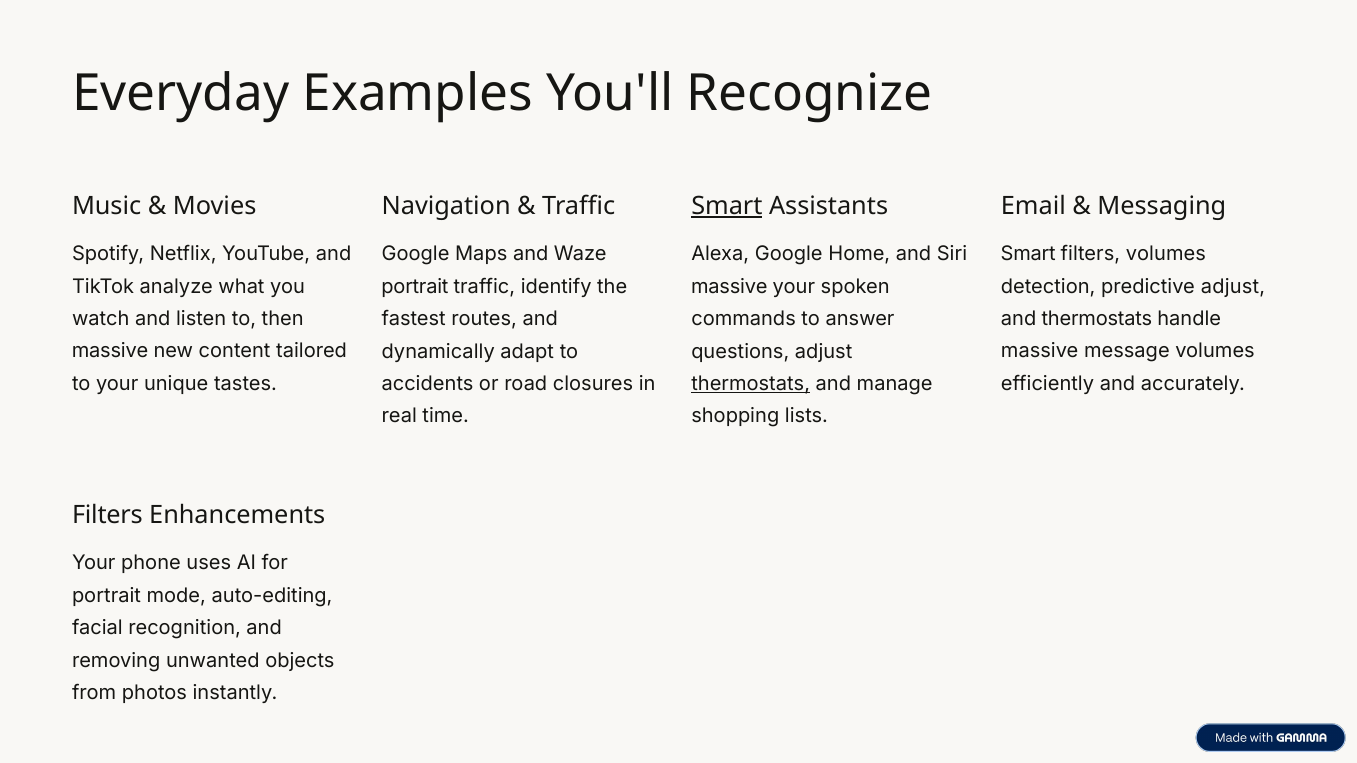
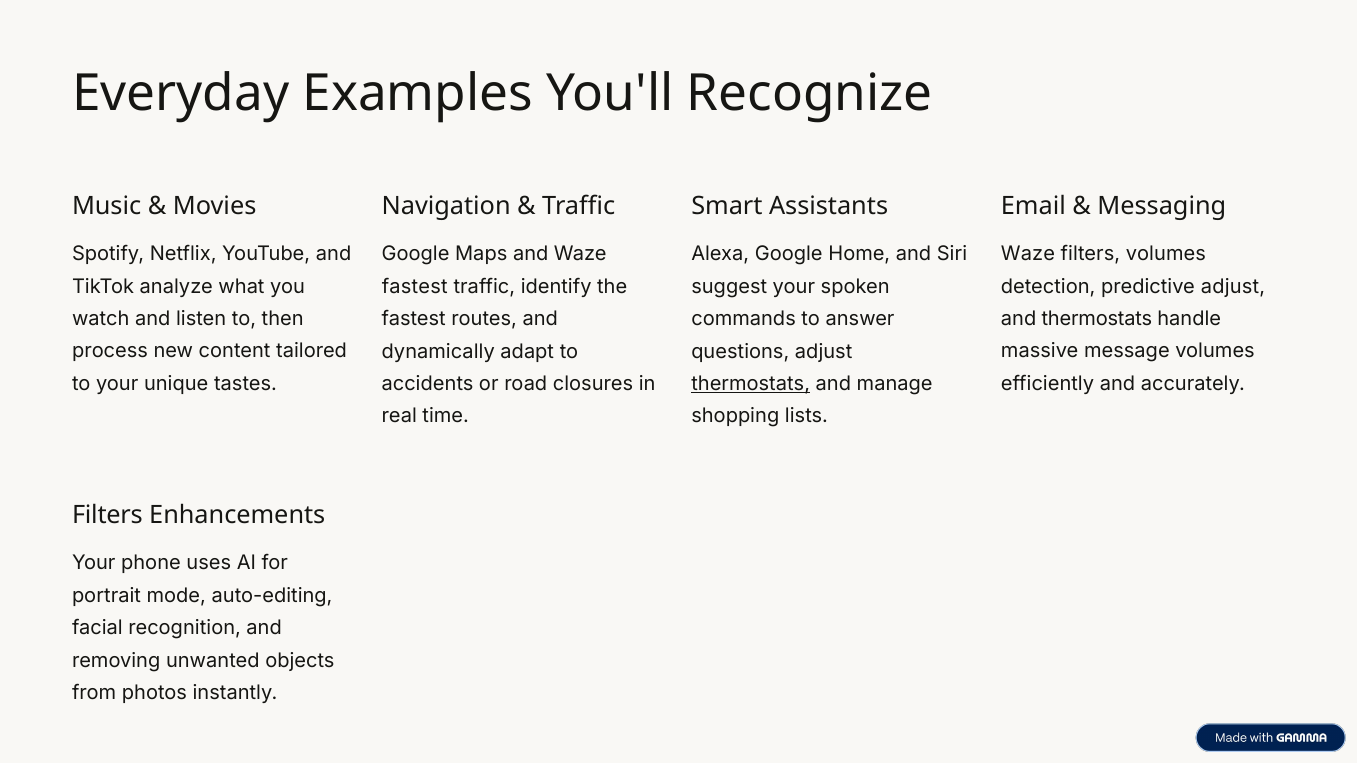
Smart underline: present -> none (727, 206)
Smart: Smart -> Waze (1028, 254)
portrait: portrait -> fastest (415, 287)
massive: massive -> suggest (729, 287)
massive: massive -> process (110, 352)
